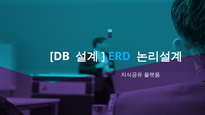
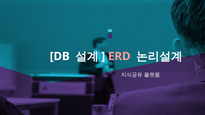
ERD colour: light blue -> pink (119, 56)
